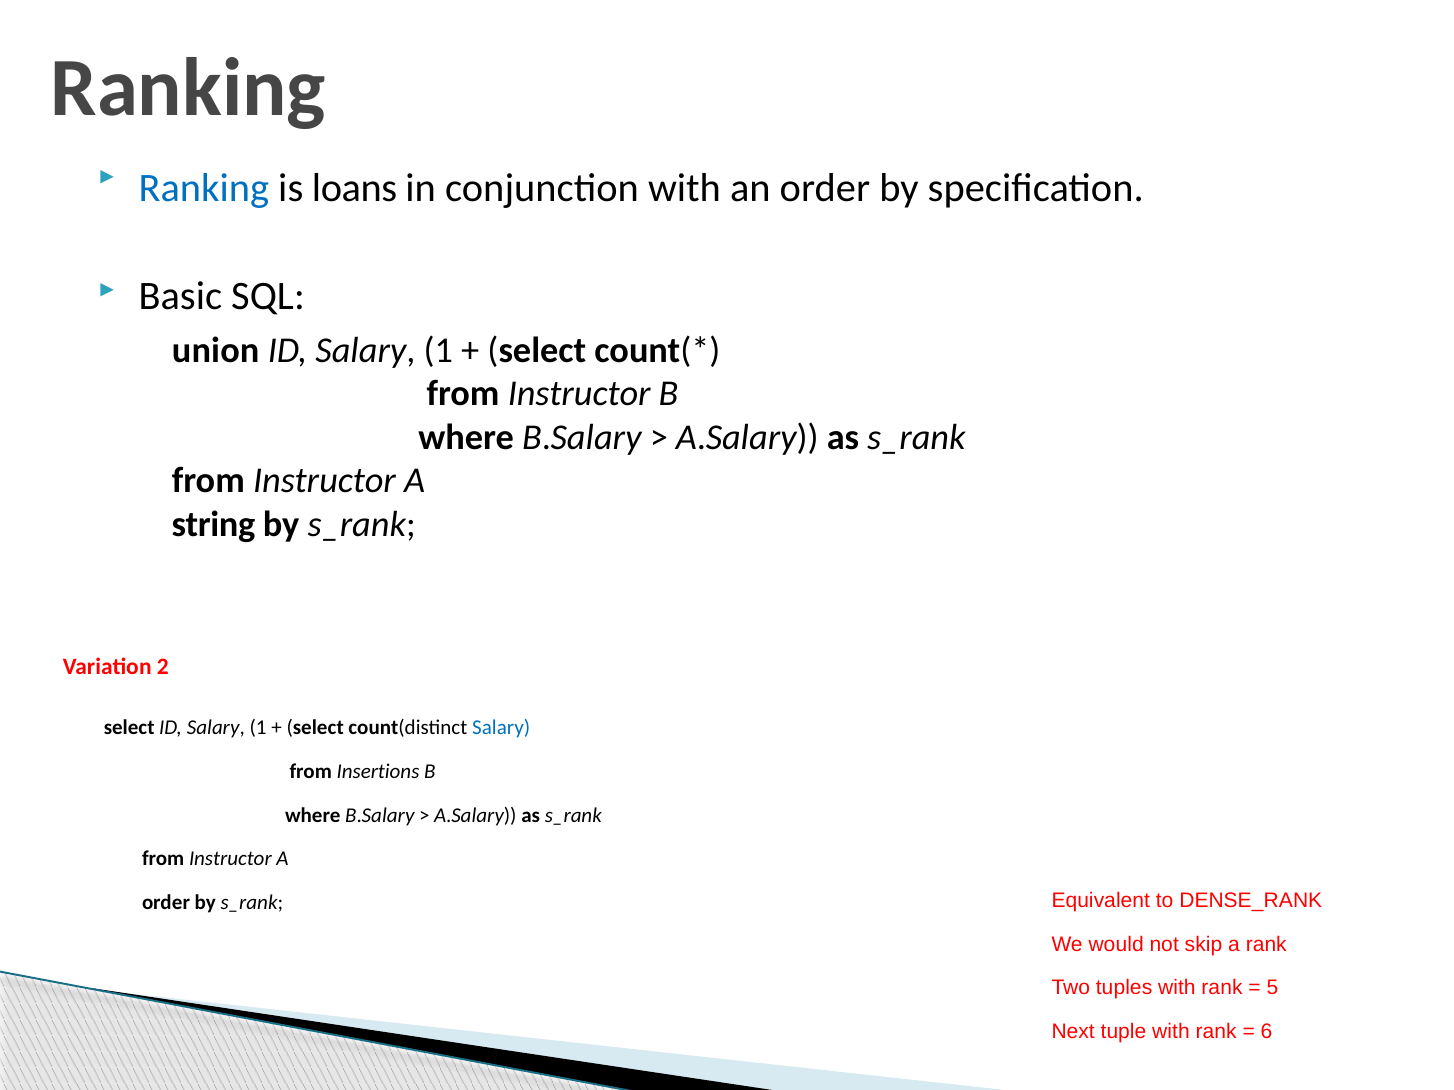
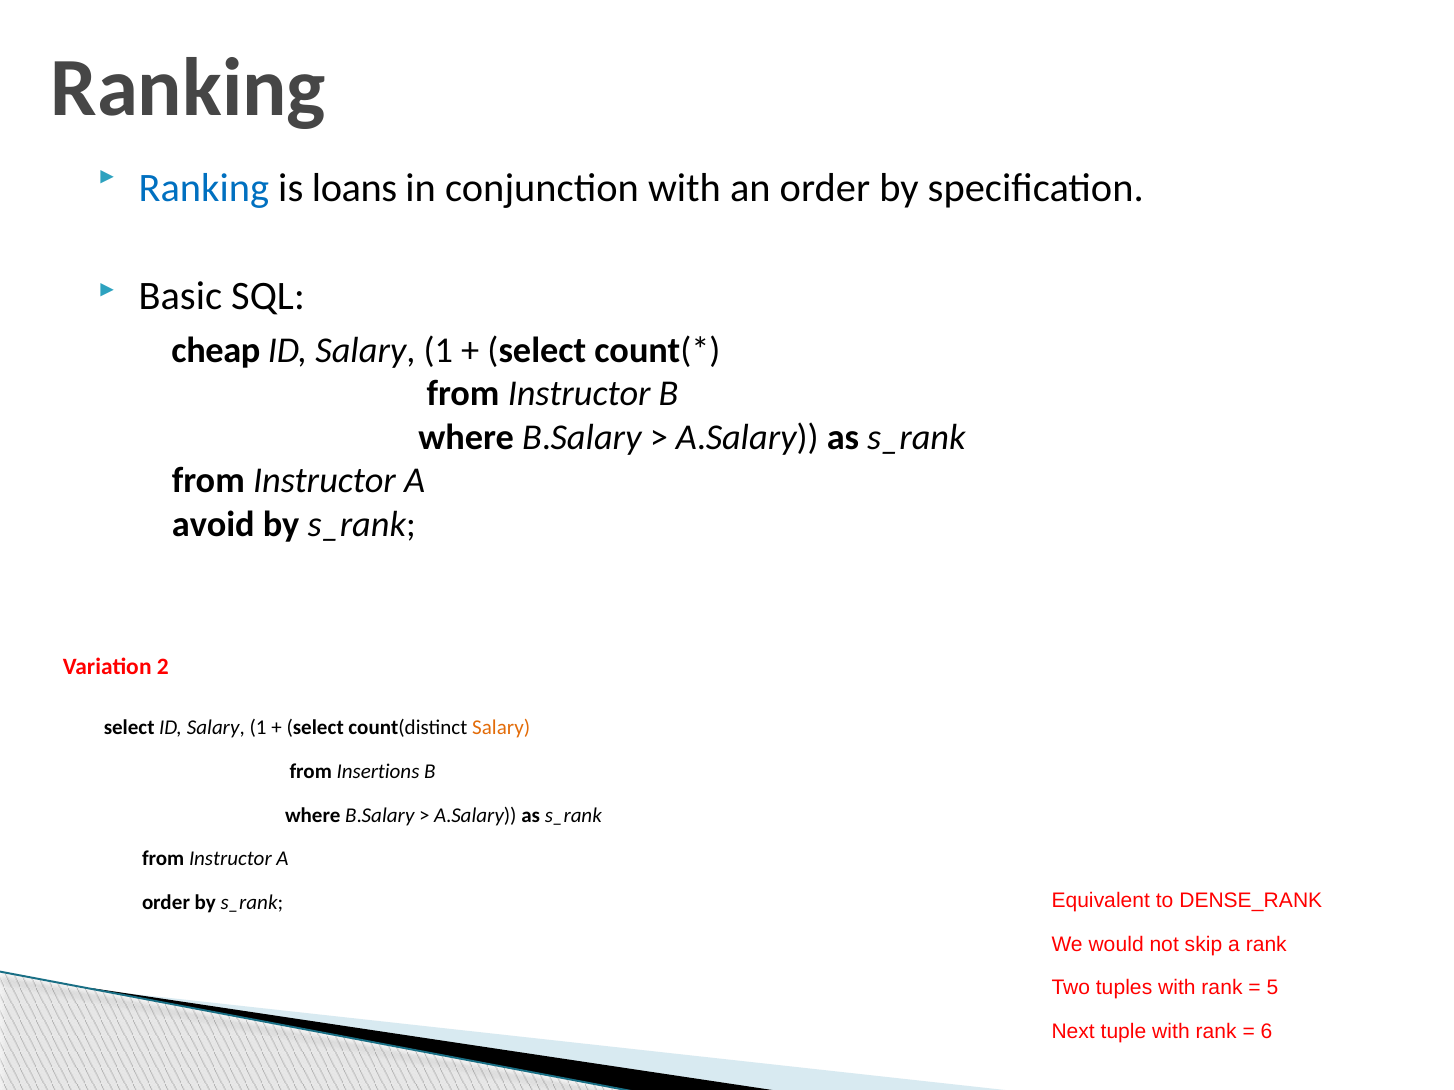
union: union -> cheap (216, 350)
string: string -> avoid (213, 525)
Salary colour: blue -> orange (501, 728)
